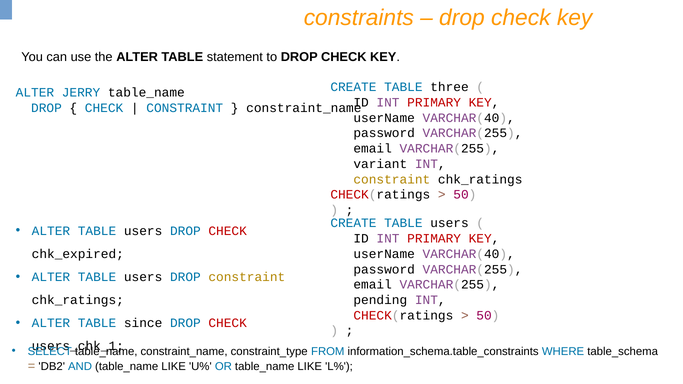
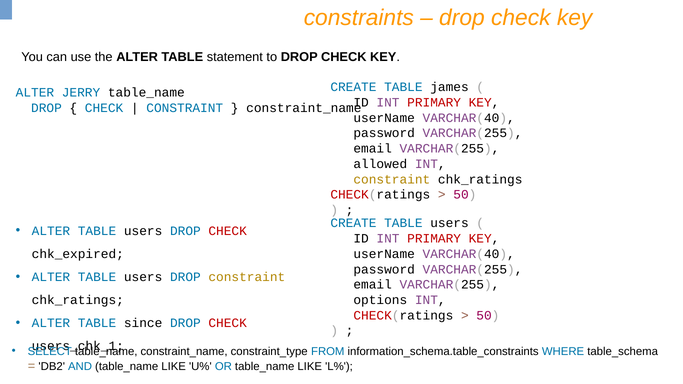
three: three -> james (449, 87)
variant: variant -> allowed (380, 164)
pending: pending -> options (380, 300)
